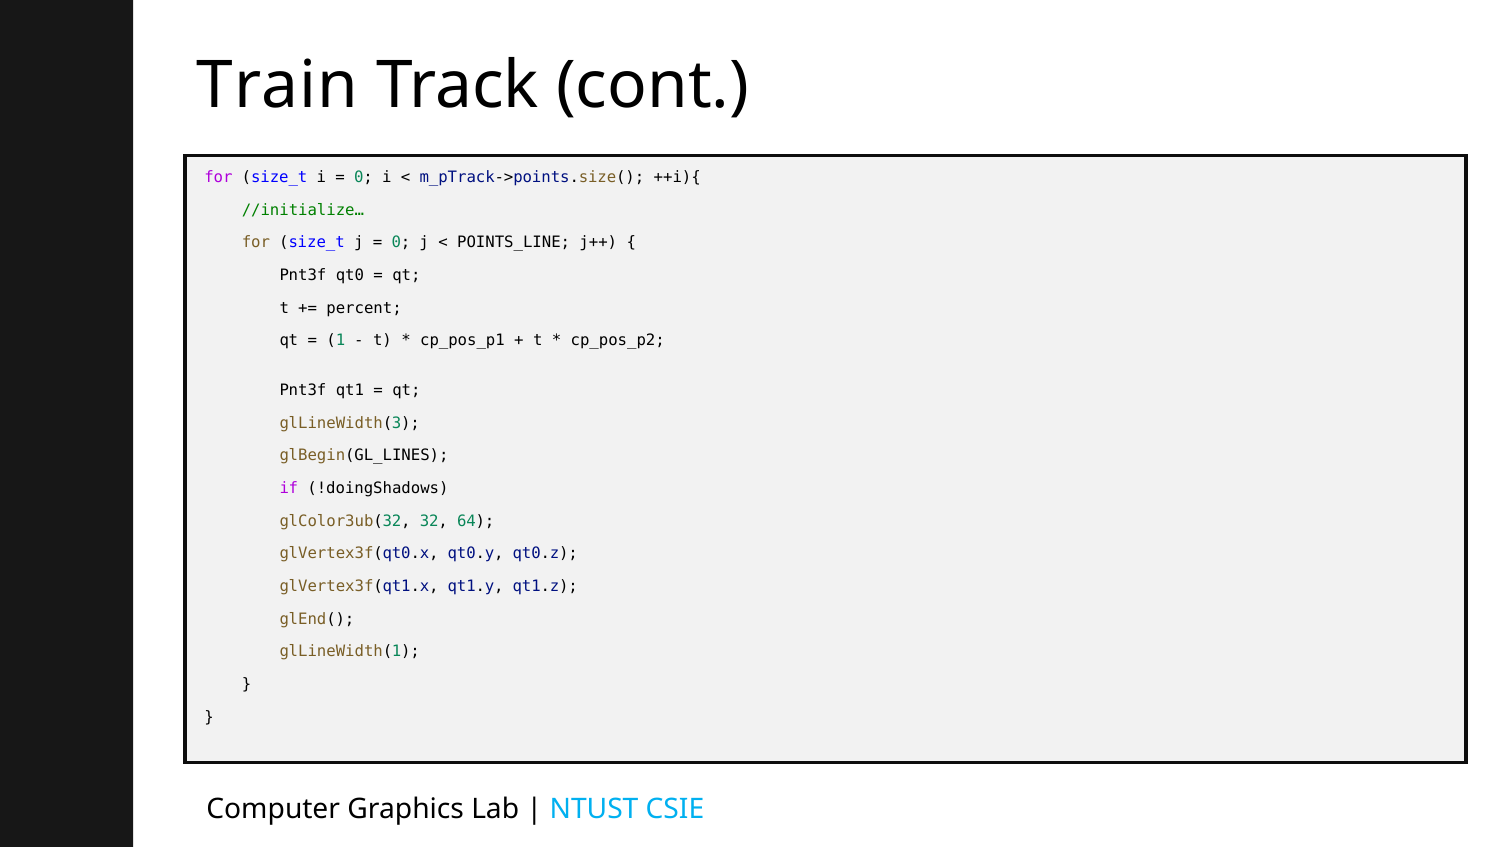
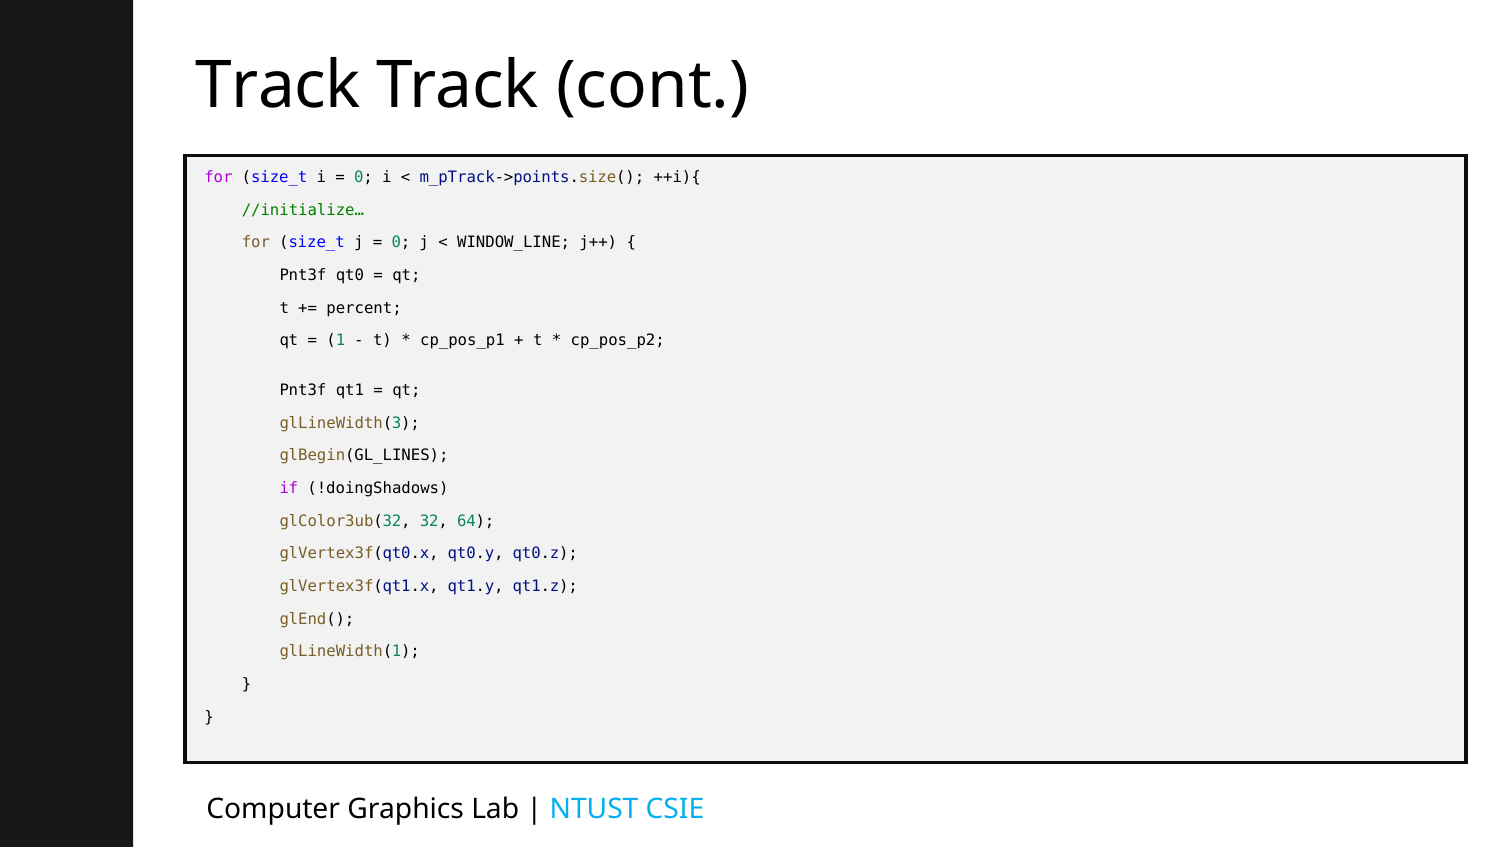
Train: Train -> Track (278, 86)
POINTS_LINE: POINTS_LINE -> WINDOW_LINE (514, 242)
